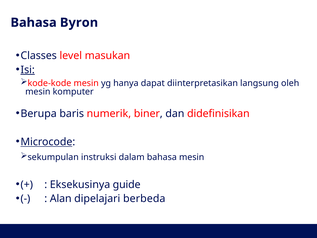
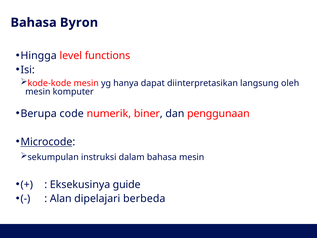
Classes: Classes -> Hingga (39, 56)
masukan: masukan -> functions (108, 56)
Isi underline: present -> none (28, 70)
baris: baris -> code (72, 113)
didefinisikan: didefinisikan -> penggunaan (218, 113)
